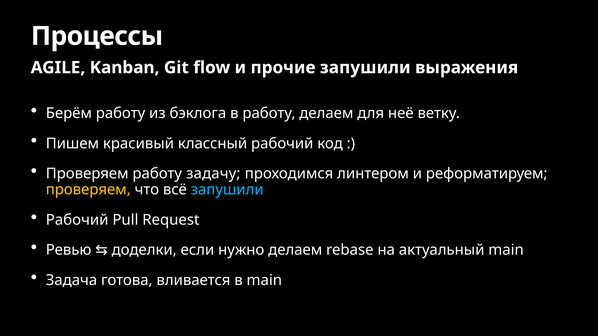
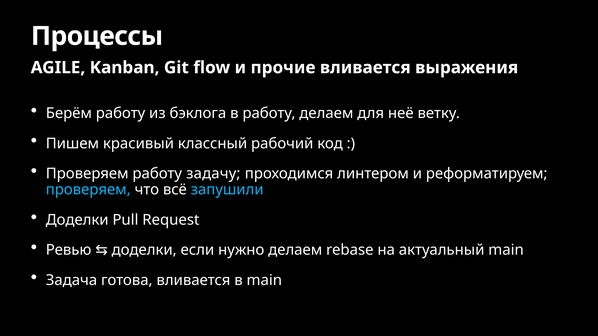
прочие запушили: запушили -> вливается (365, 68)
проверяем colour: yellow -> light blue (88, 190)
Рабочий: Рабочий -> Доделки (77, 220)
